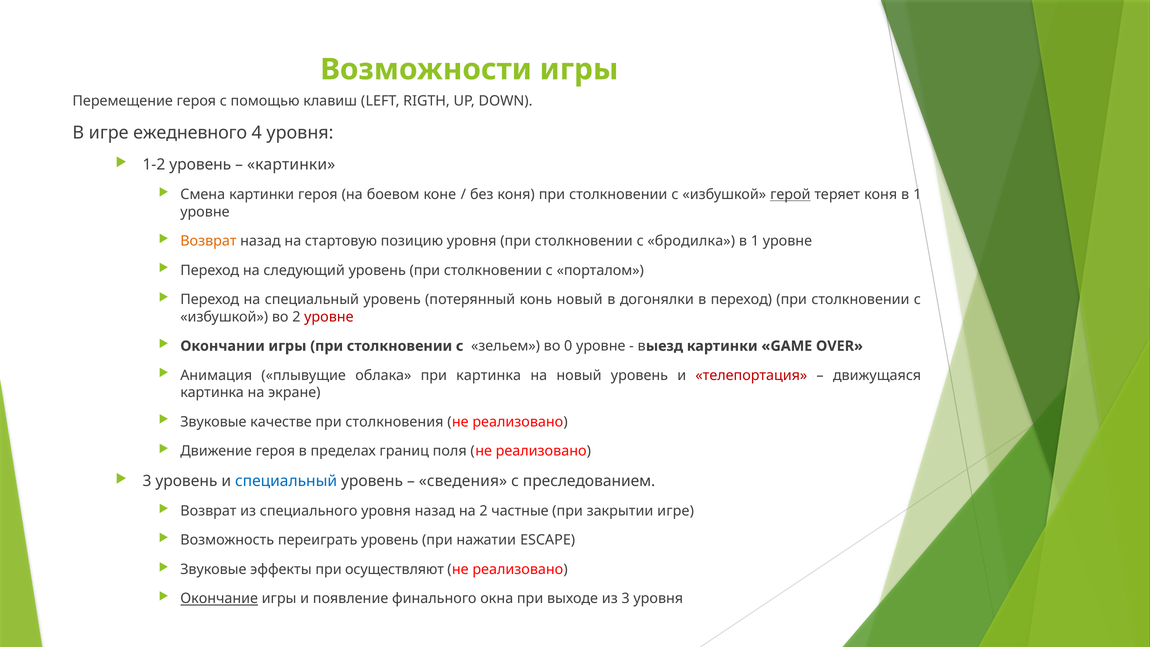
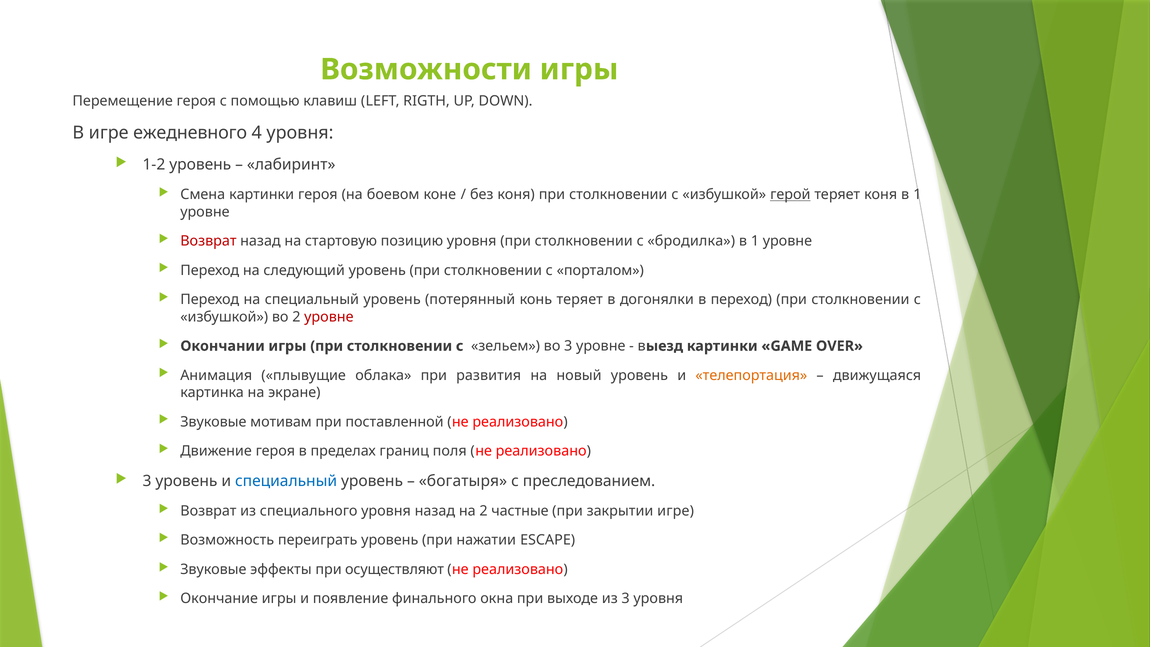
картинки: картинки -> лабиринт (291, 165)
Возврат colour: orange -> red (208, 241)
конь новый: новый -> теряет (580, 300)
во 0: 0 -> 3 (568, 346)
при картинка: картинка -> развития (489, 375)
телепортация colour: red -> orange (751, 375)
качестве: качестве -> мотивам (281, 422)
столкновения: столкновения -> поставленной (394, 422)
сведения: сведения -> богатыря (463, 481)
Окончание underline: present -> none (219, 599)
